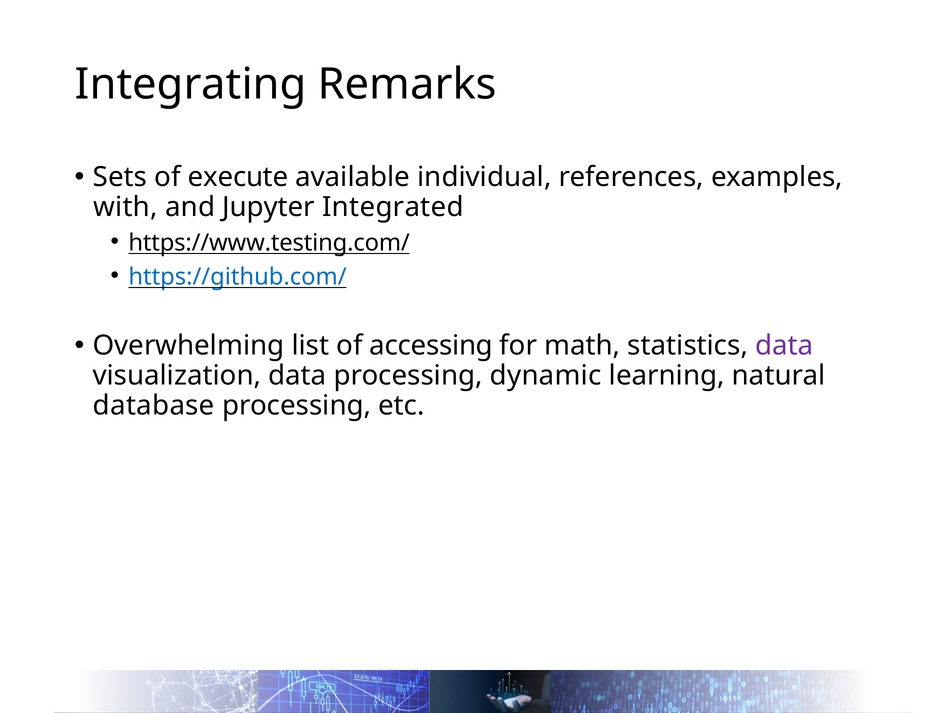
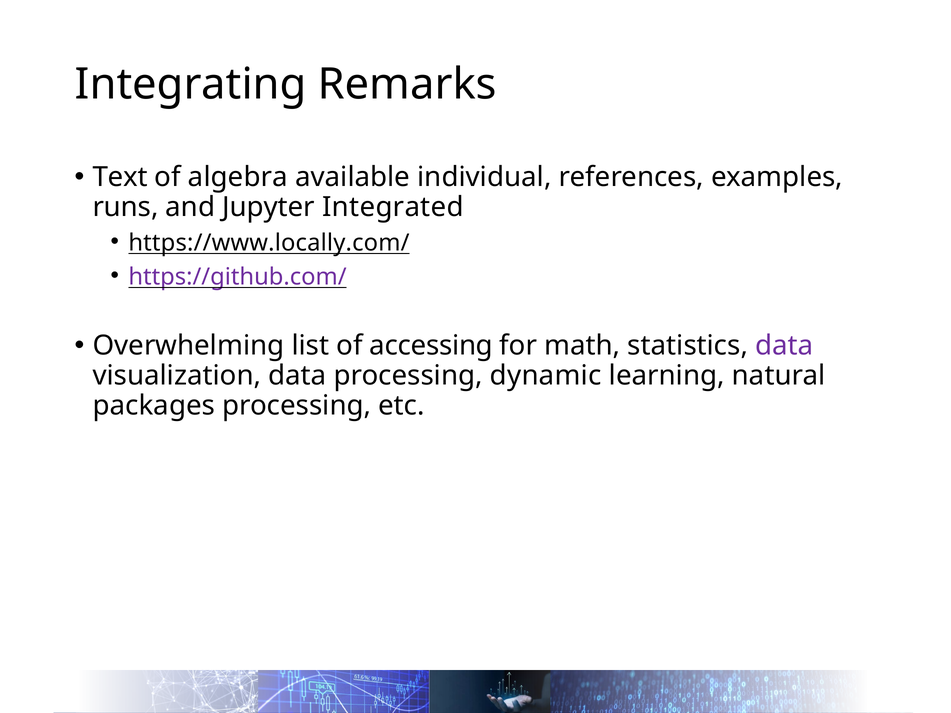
Sets: Sets -> Text (120, 177)
execute: execute -> algebra (238, 177)
with: with -> runs (126, 207)
https://www.testing.com/: https://www.testing.com/ -> https://www.locally.com/ (269, 243)
https://github.com/ colour: blue -> purple (237, 277)
database: database -> packages (154, 406)
